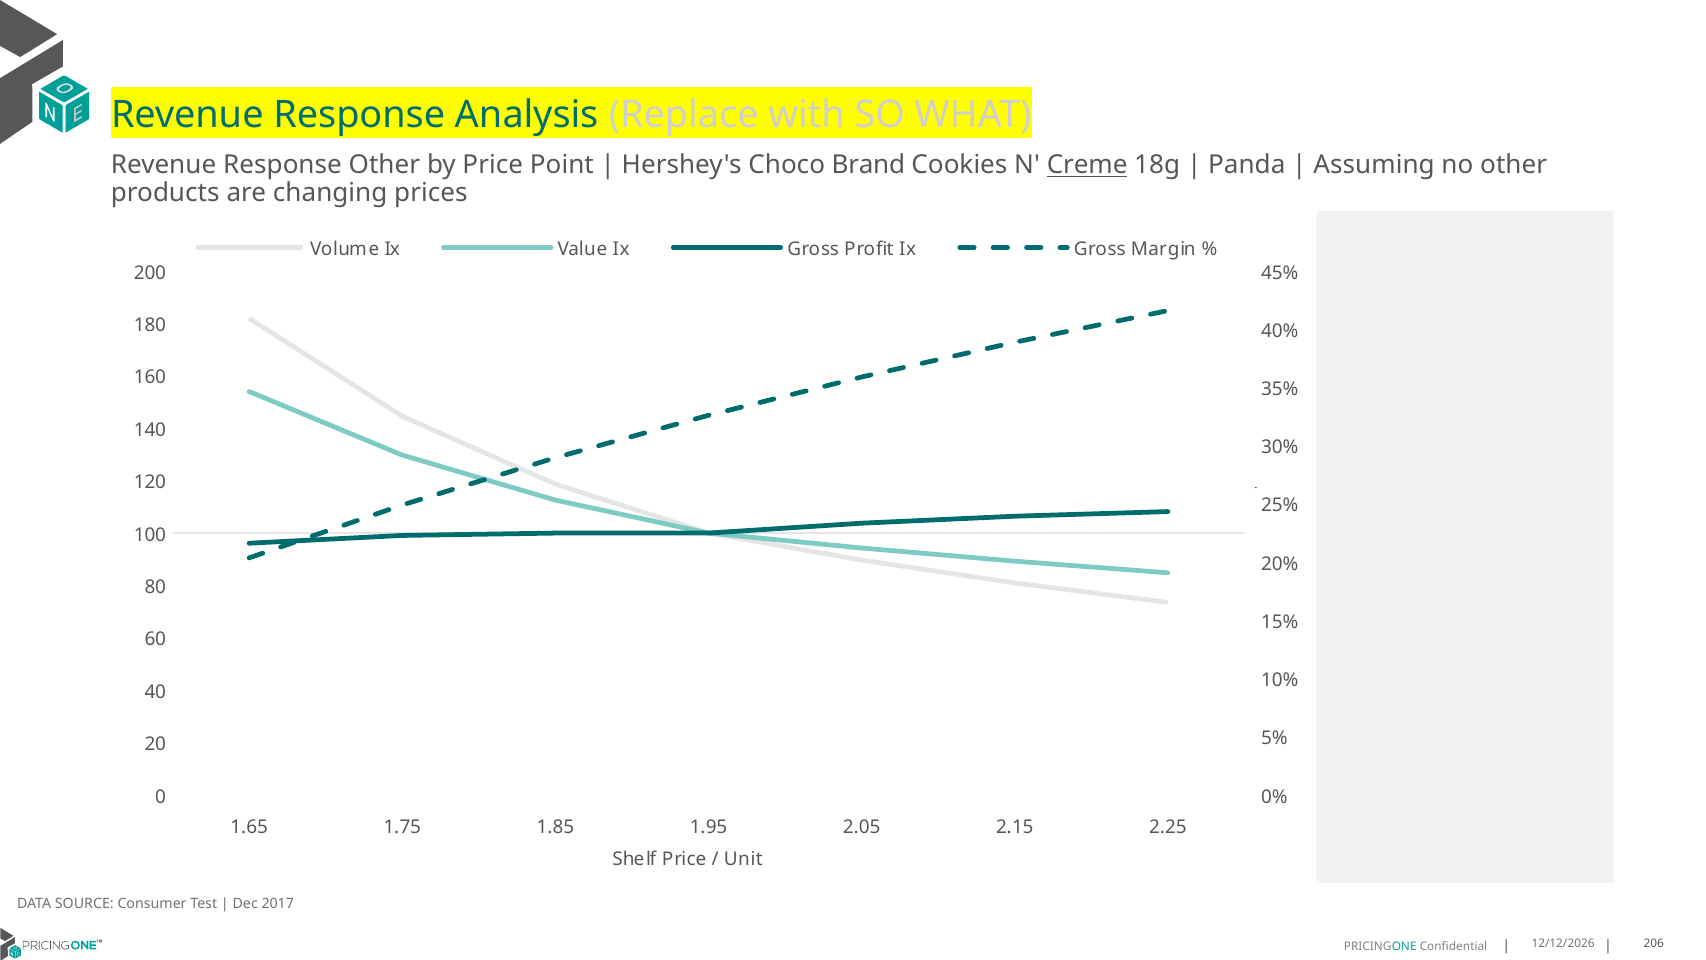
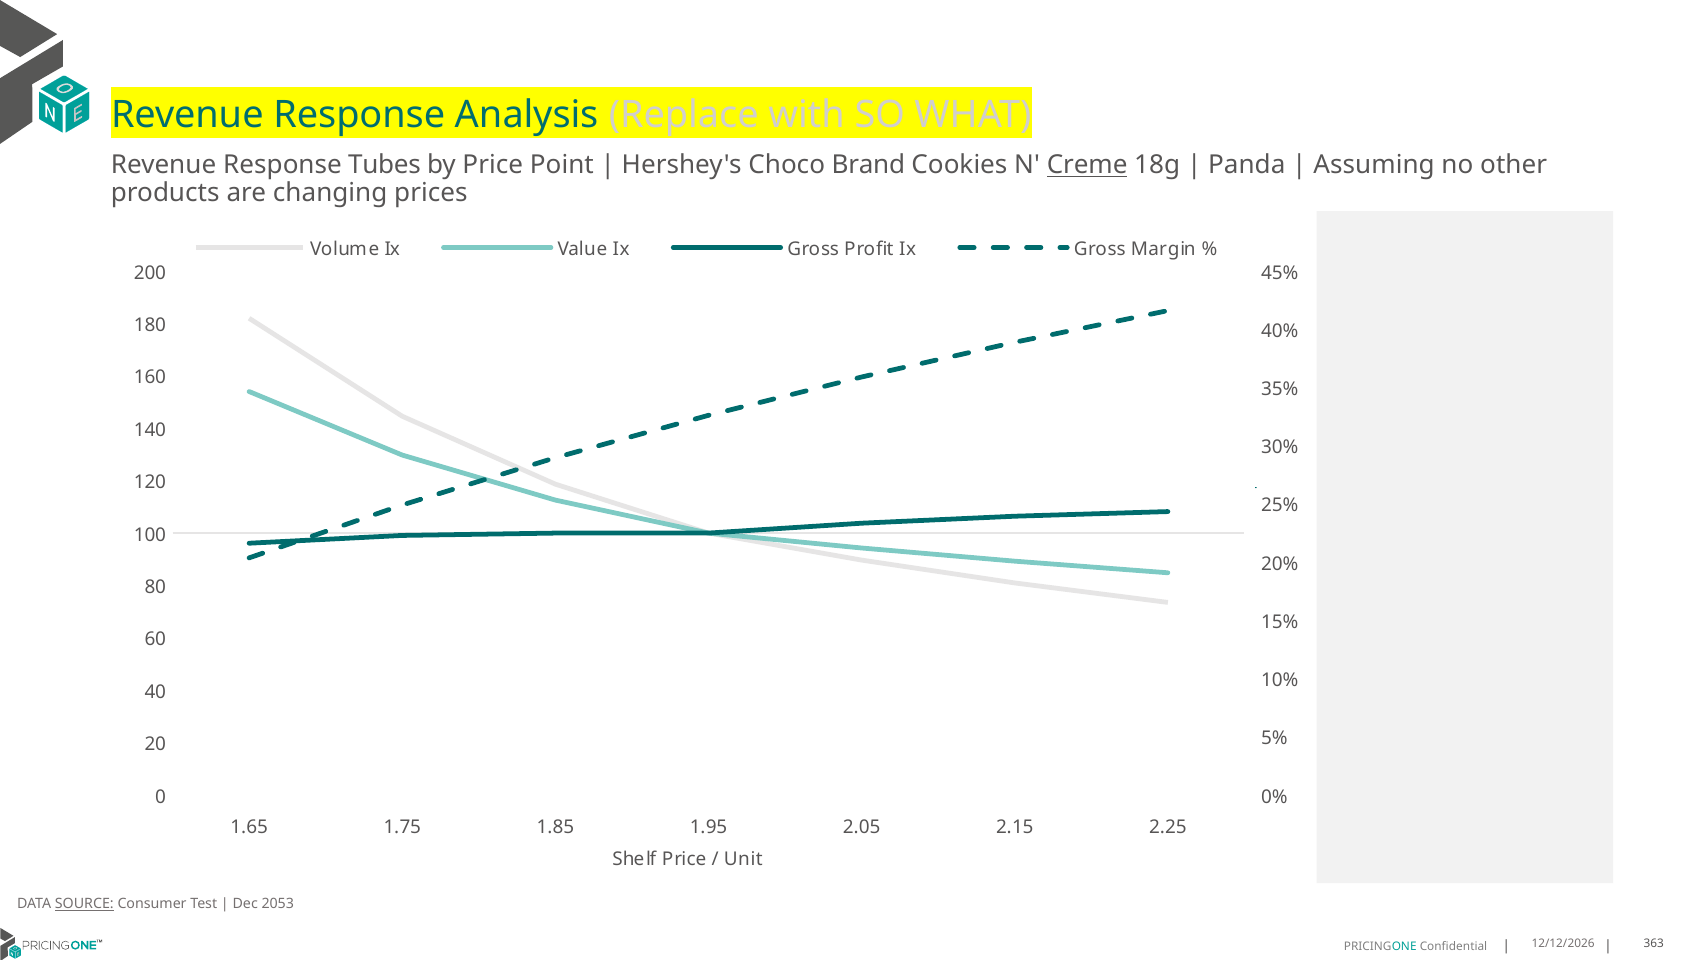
Response Other: Other -> Tubes (385, 165)
SOURCE underline: none -> present (84, 904)
2017: 2017 -> 2053 (278, 904)
206: 206 -> 363 (1654, 944)
